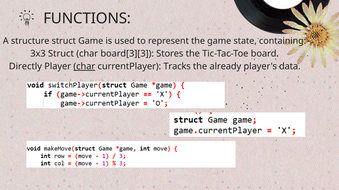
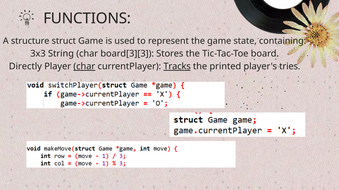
3x3 Struct: Struct -> String (61, 54)
Tracks underline: none -> present (177, 67)
already: already -> printed (225, 67)
data: data -> tries (290, 67)
